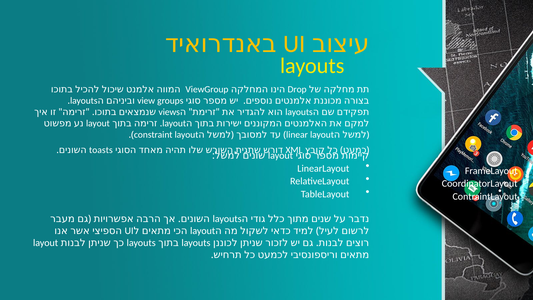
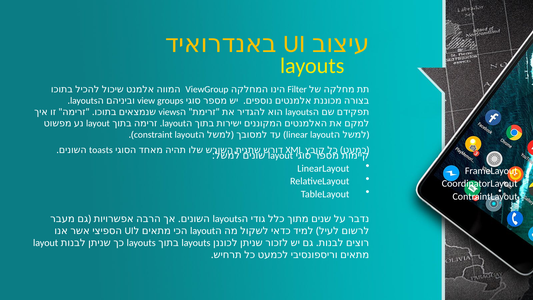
Drop: Drop -> Filter (297, 89)
